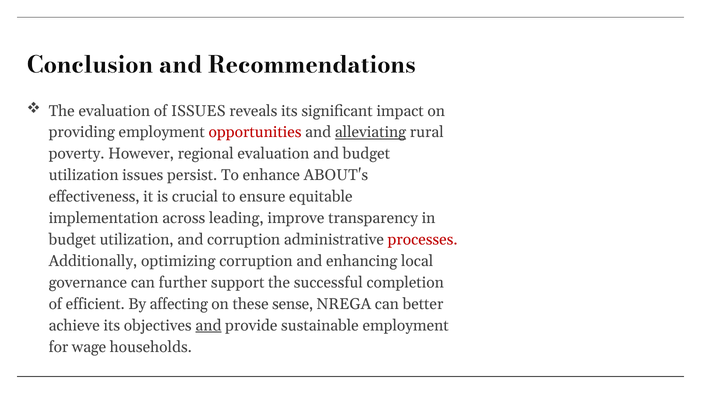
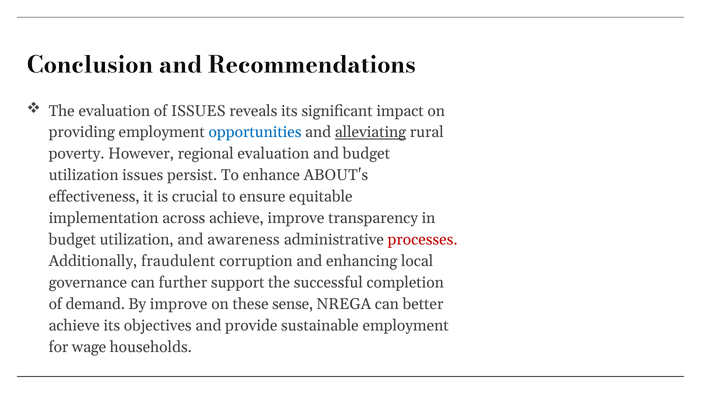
opportunities colour: red -> blue (255, 132)
across leading: leading -> achieve (236, 218)
and corruption: corruption -> awareness (243, 240)
optimizing: optimizing -> fraudulent (178, 261)
efficient: efficient -> demand (95, 304)
By affecting: affecting -> improve (179, 304)
and underline: present -> none (208, 326)
